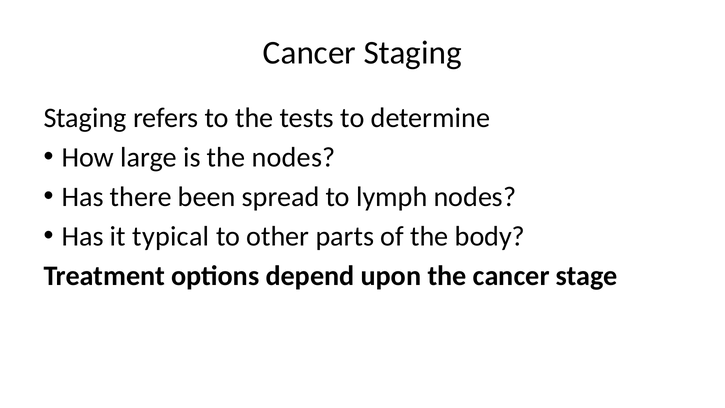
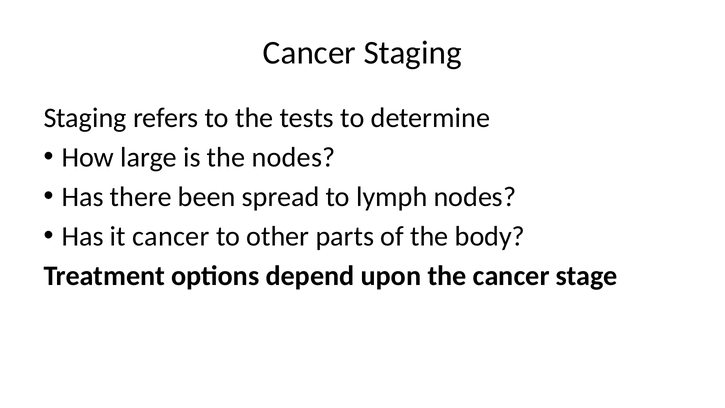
it typical: typical -> cancer (171, 236)
